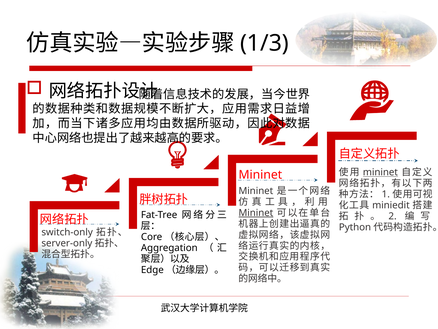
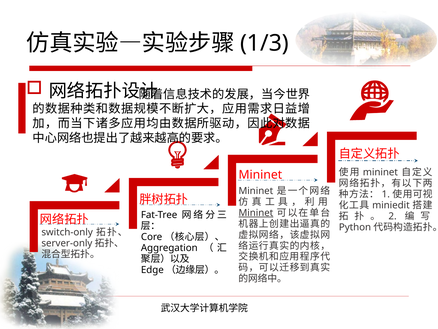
mininet underline: present -> none (380, 172)
